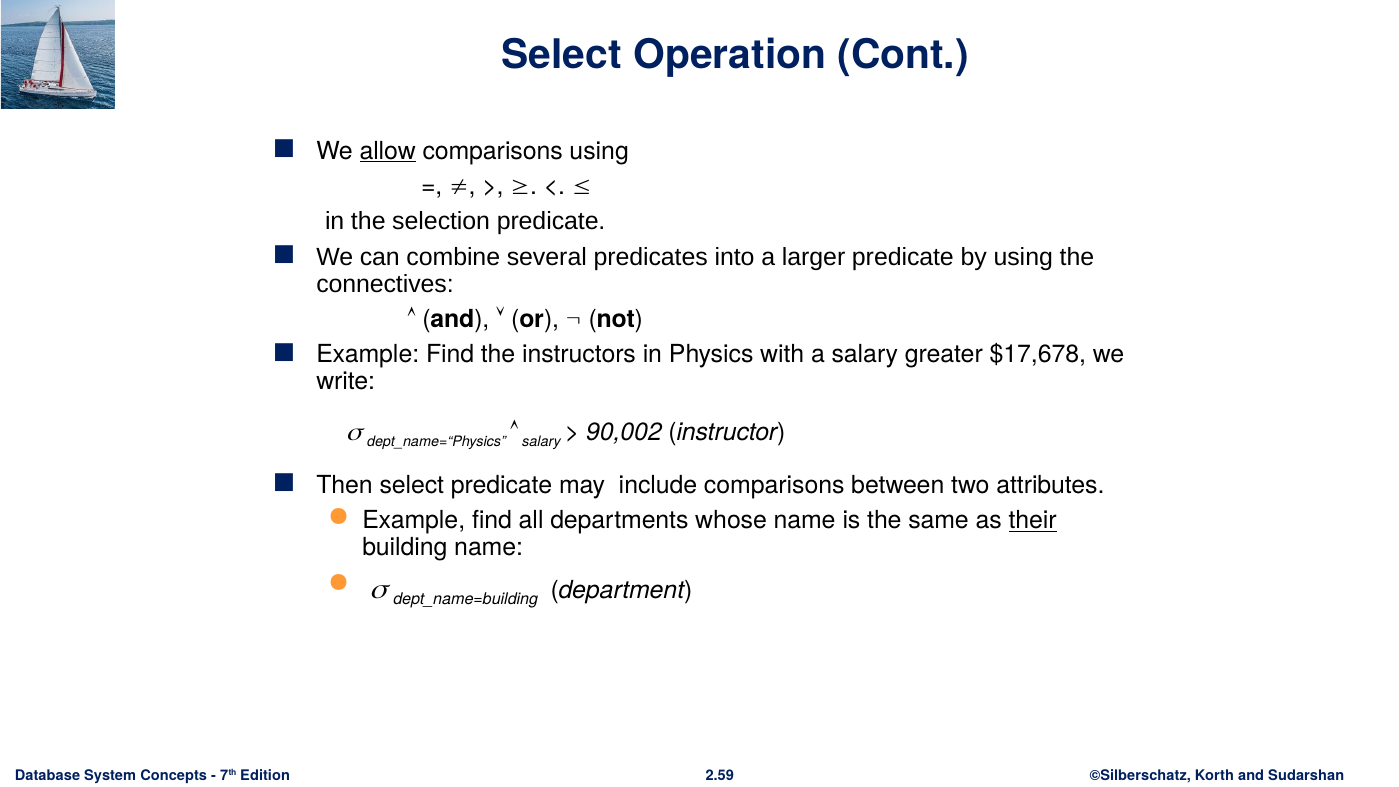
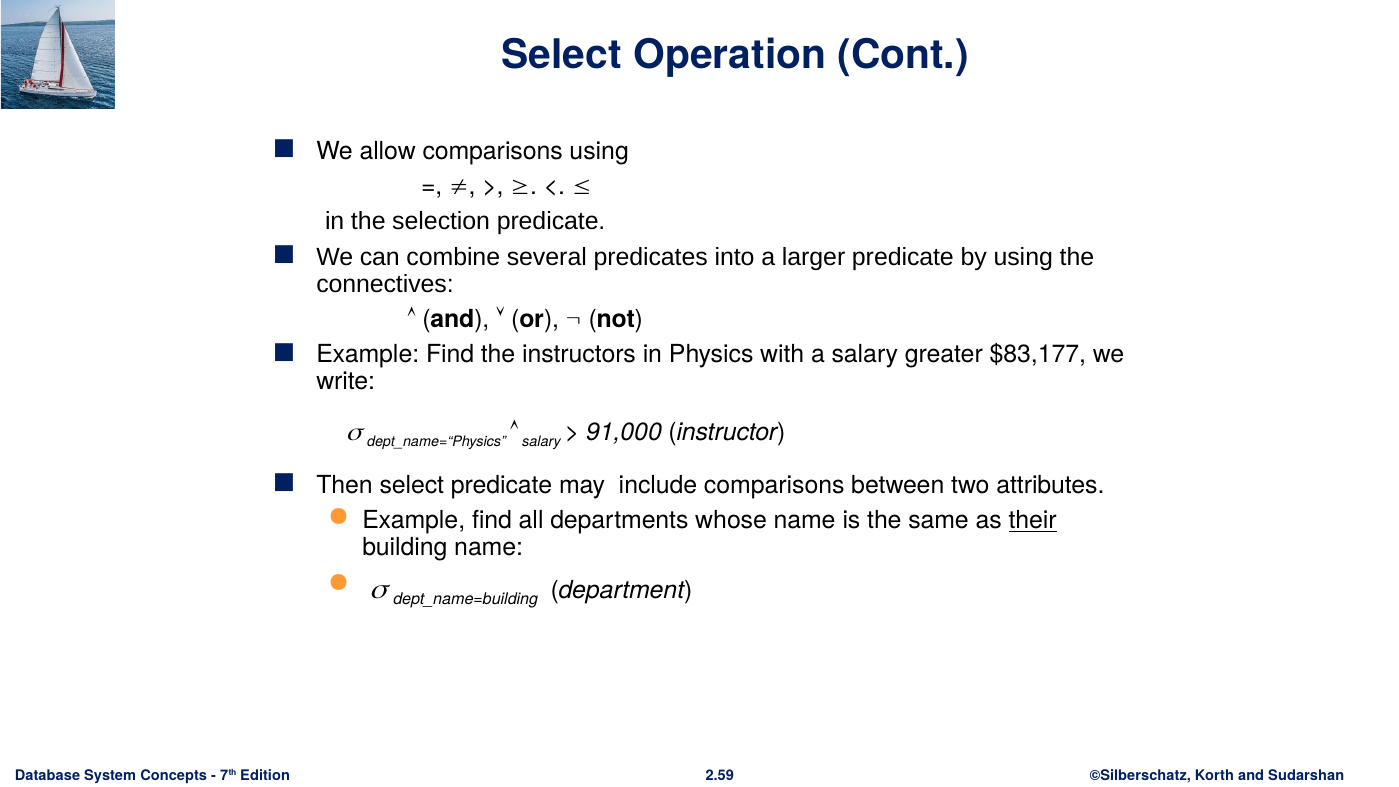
allow underline: present -> none (388, 151)
$17,678: $17,678 -> $83,177 (1038, 355)
90,002: 90,002 -> 91,000 (624, 432)
